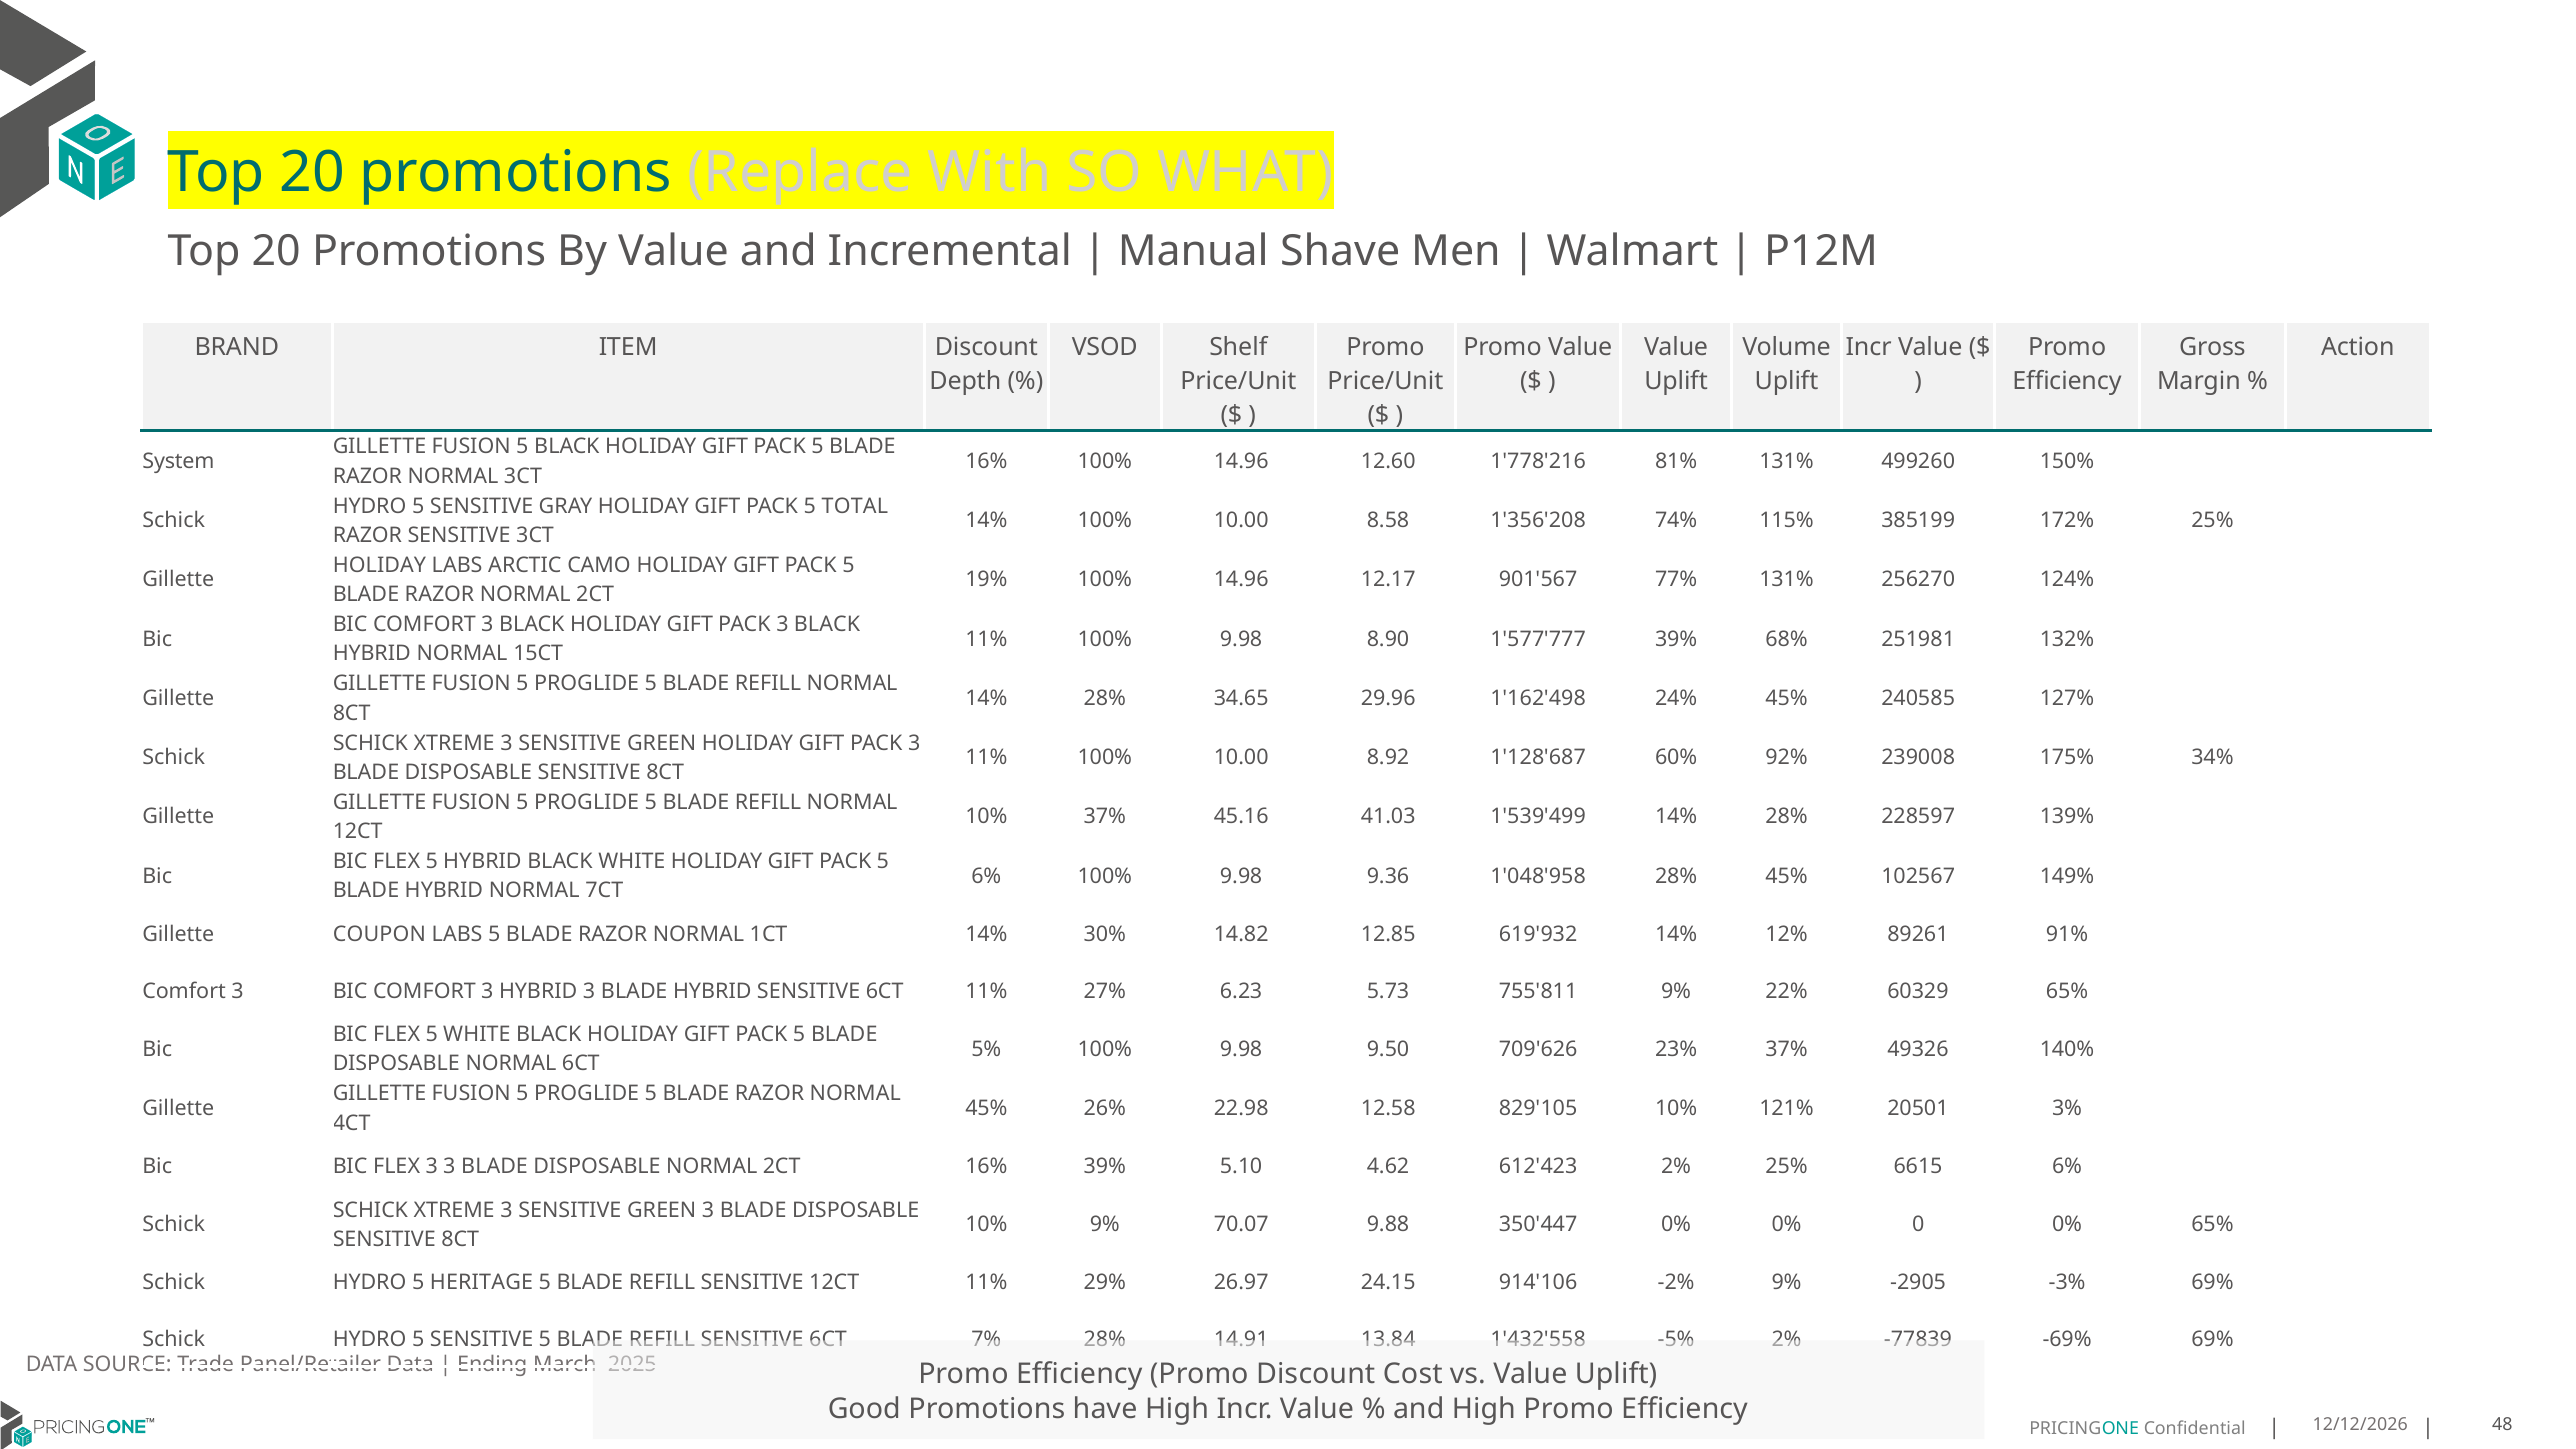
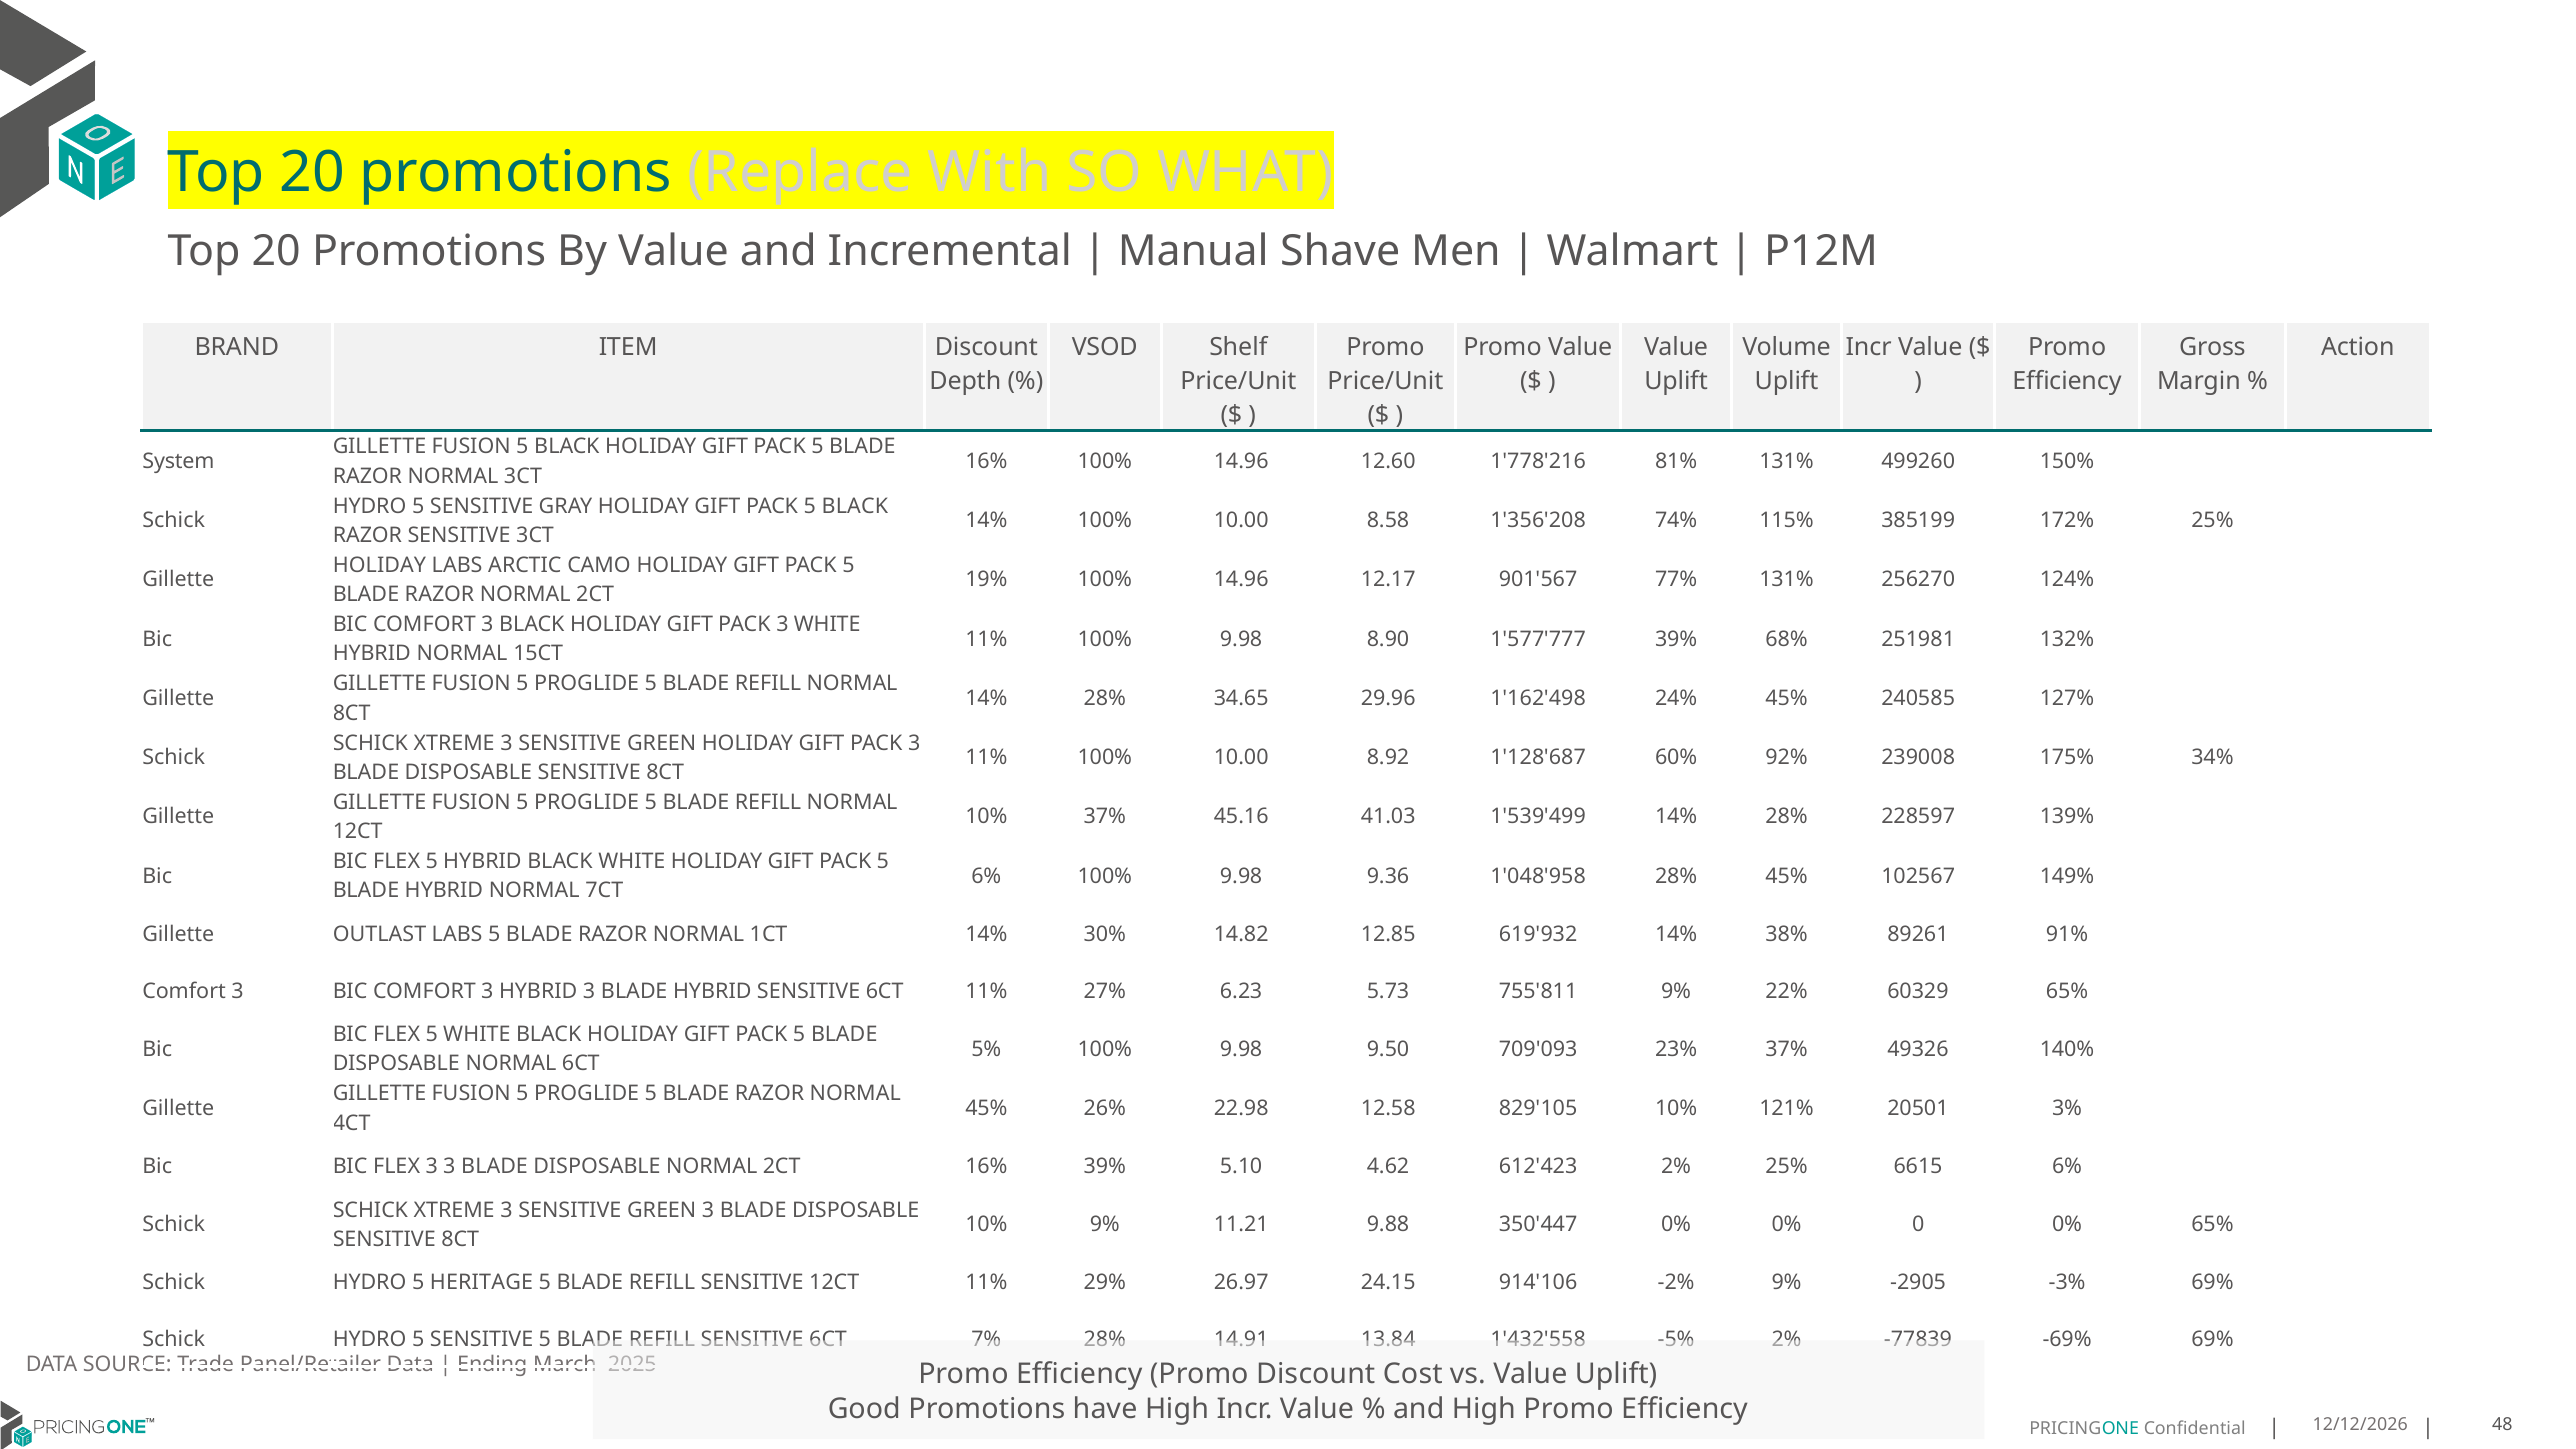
PACK 5 TOTAL: TOTAL -> BLACK (855, 506)
PACK 3 BLACK: BLACK -> WHITE (827, 625)
COUPON: COUPON -> OUTLAST (379, 934)
12%: 12% -> 38% (1787, 934)
709'626: 709'626 -> 709'093 (1538, 1049)
70.07: 70.07 -> 11.21 (1241, 1225)
